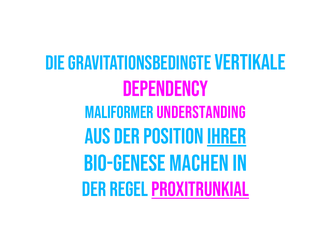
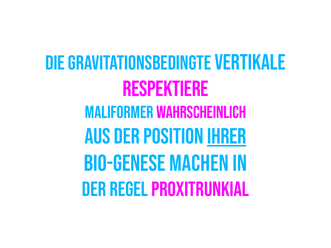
Dependency: Dependency -> Respektiere (166, 89)
Understanding: Understanding -> Wahrscheinlich (201, 112)
proxitrunkial underline: present -> none (200, 190)
